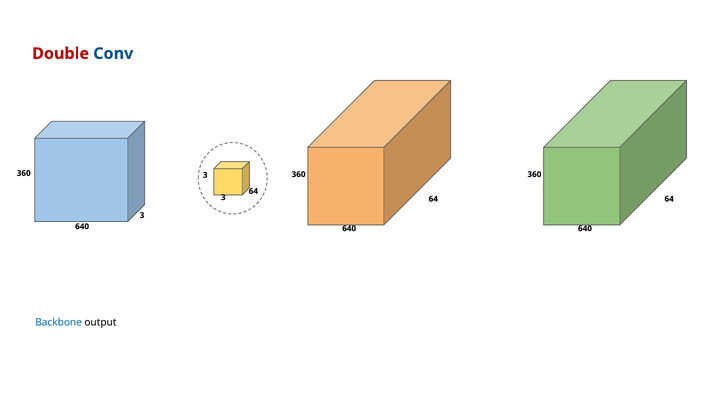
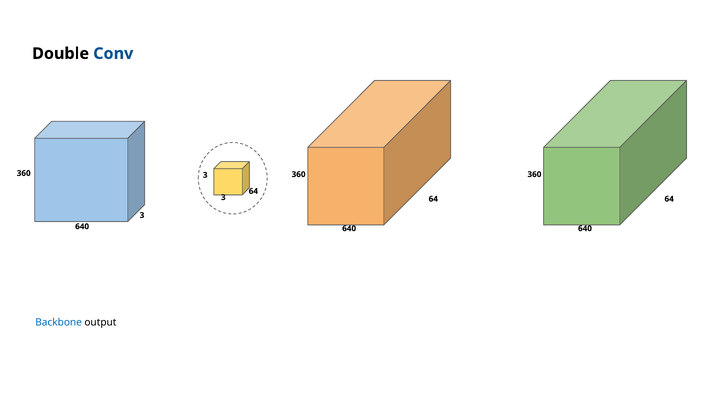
Double colour: red -> black (61, 54)
